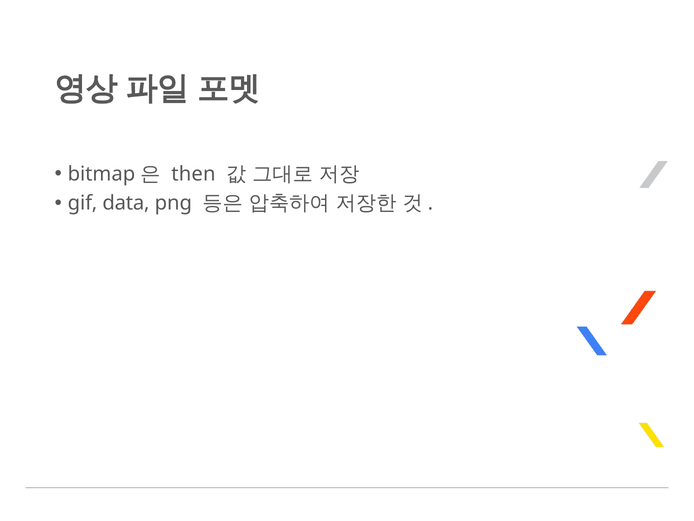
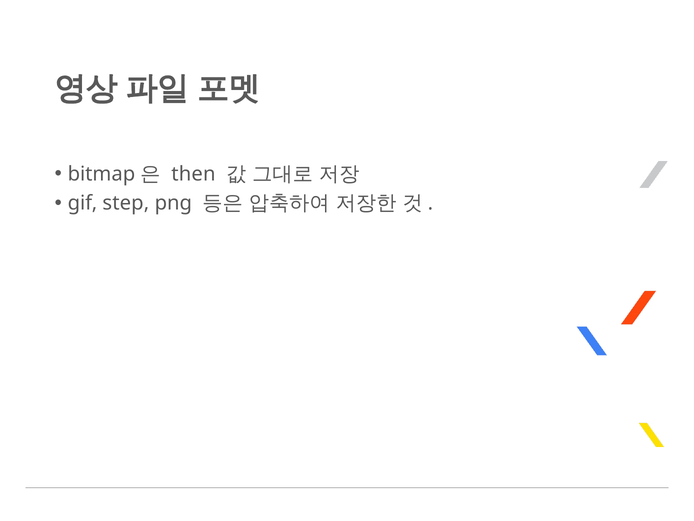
data: data -> step (126, 203)
